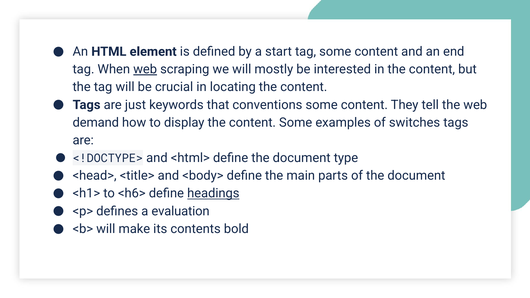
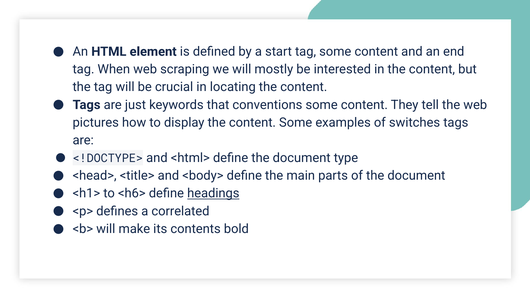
web underline: present -> none (145, 69)
demand: demand -> pictures (96, 123)
evaluation: evaluation -> correlated (180, 211)
